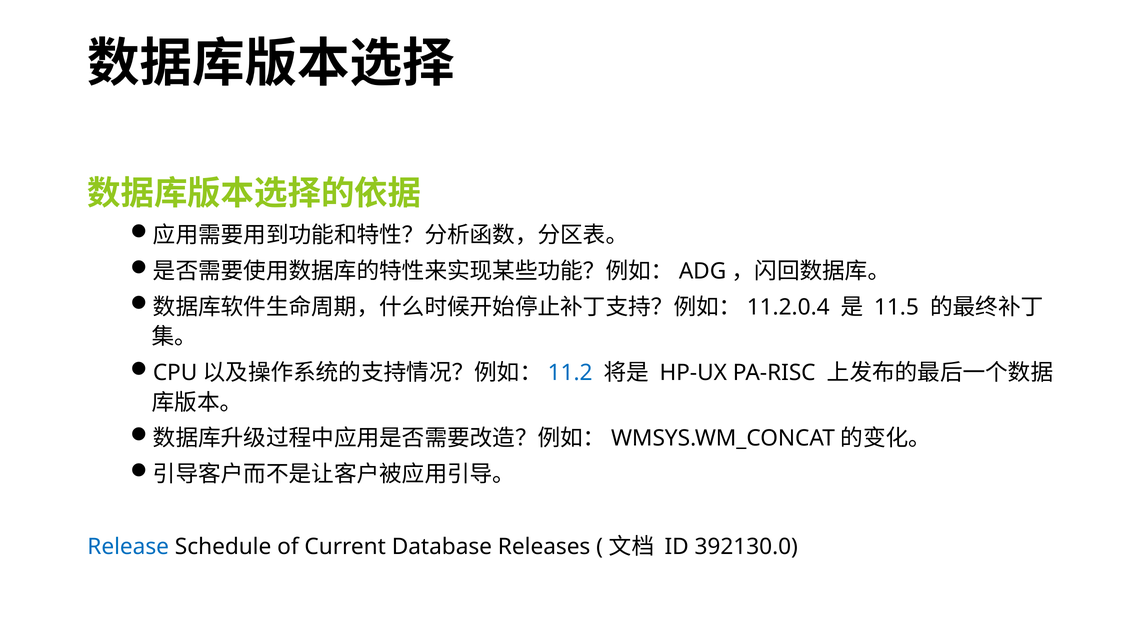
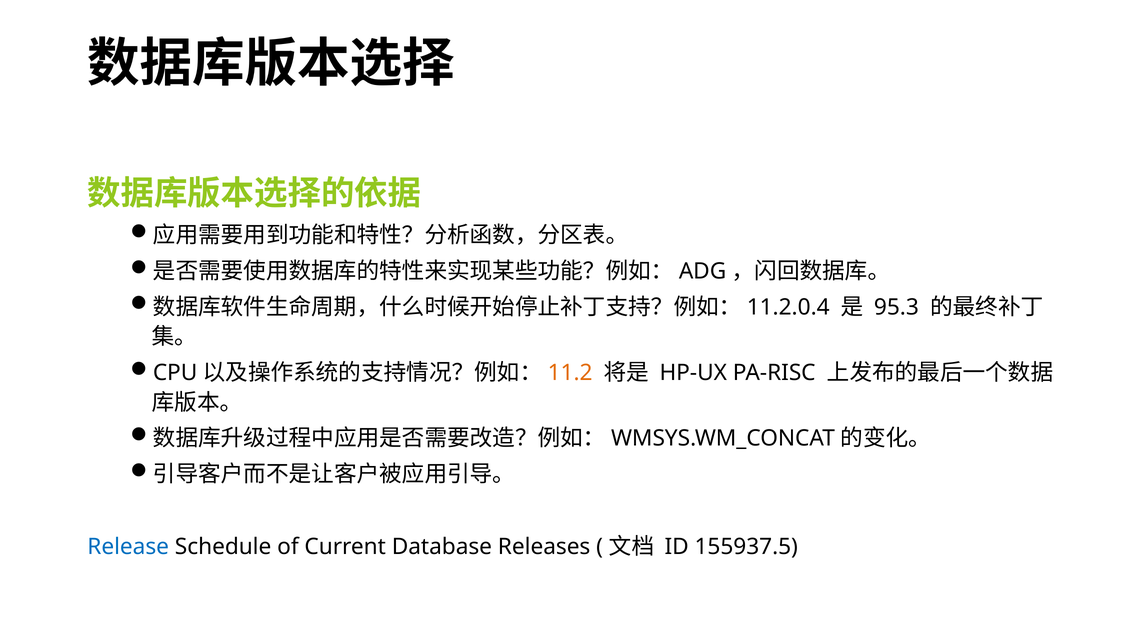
11.5: 11.5 -> 95.3 (896, 307)
11.2 colour: blue -> orange (570, 373)
392130.0: 392130.0 -> 155937.5 (746, 547)
